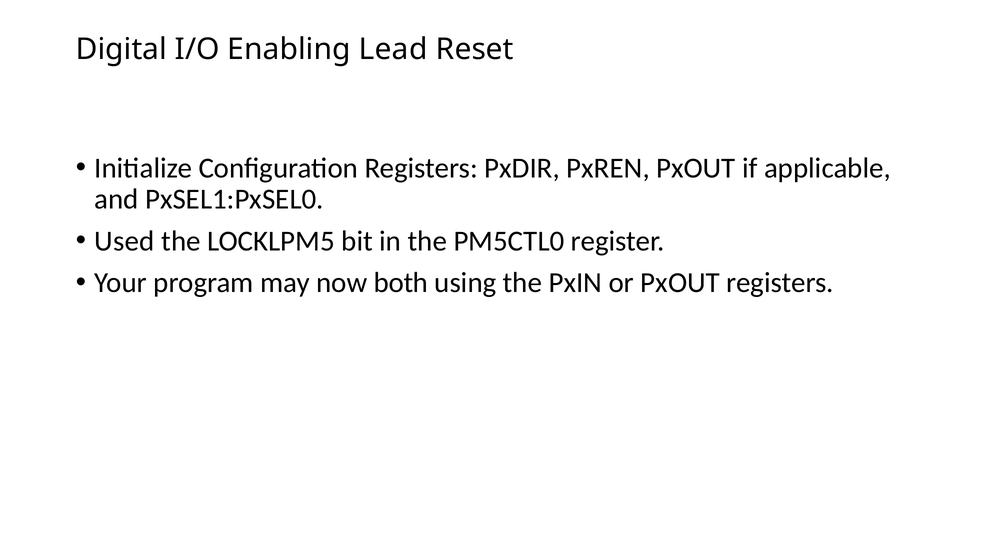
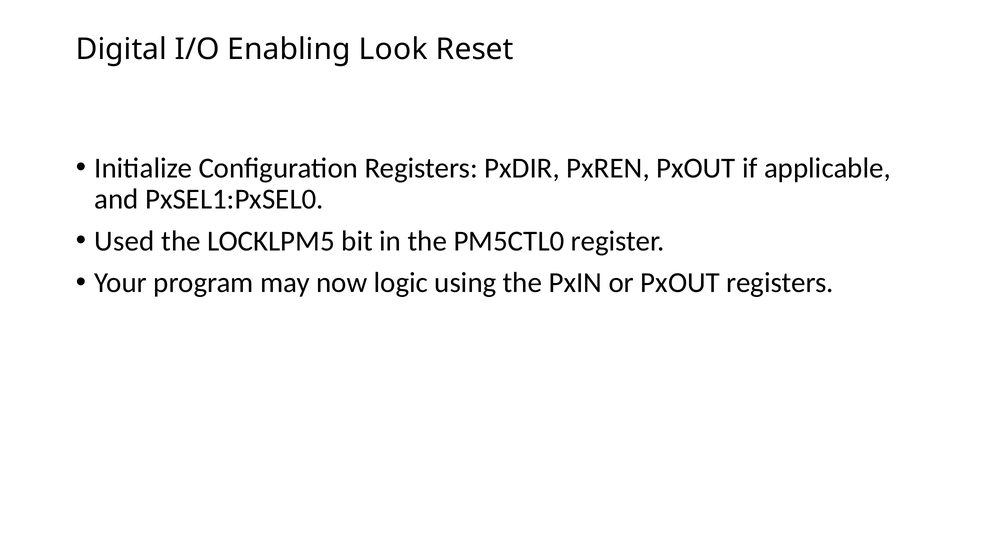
Lead: Lead -> Look (393, 49)
both: both -> logic (401, 283)
